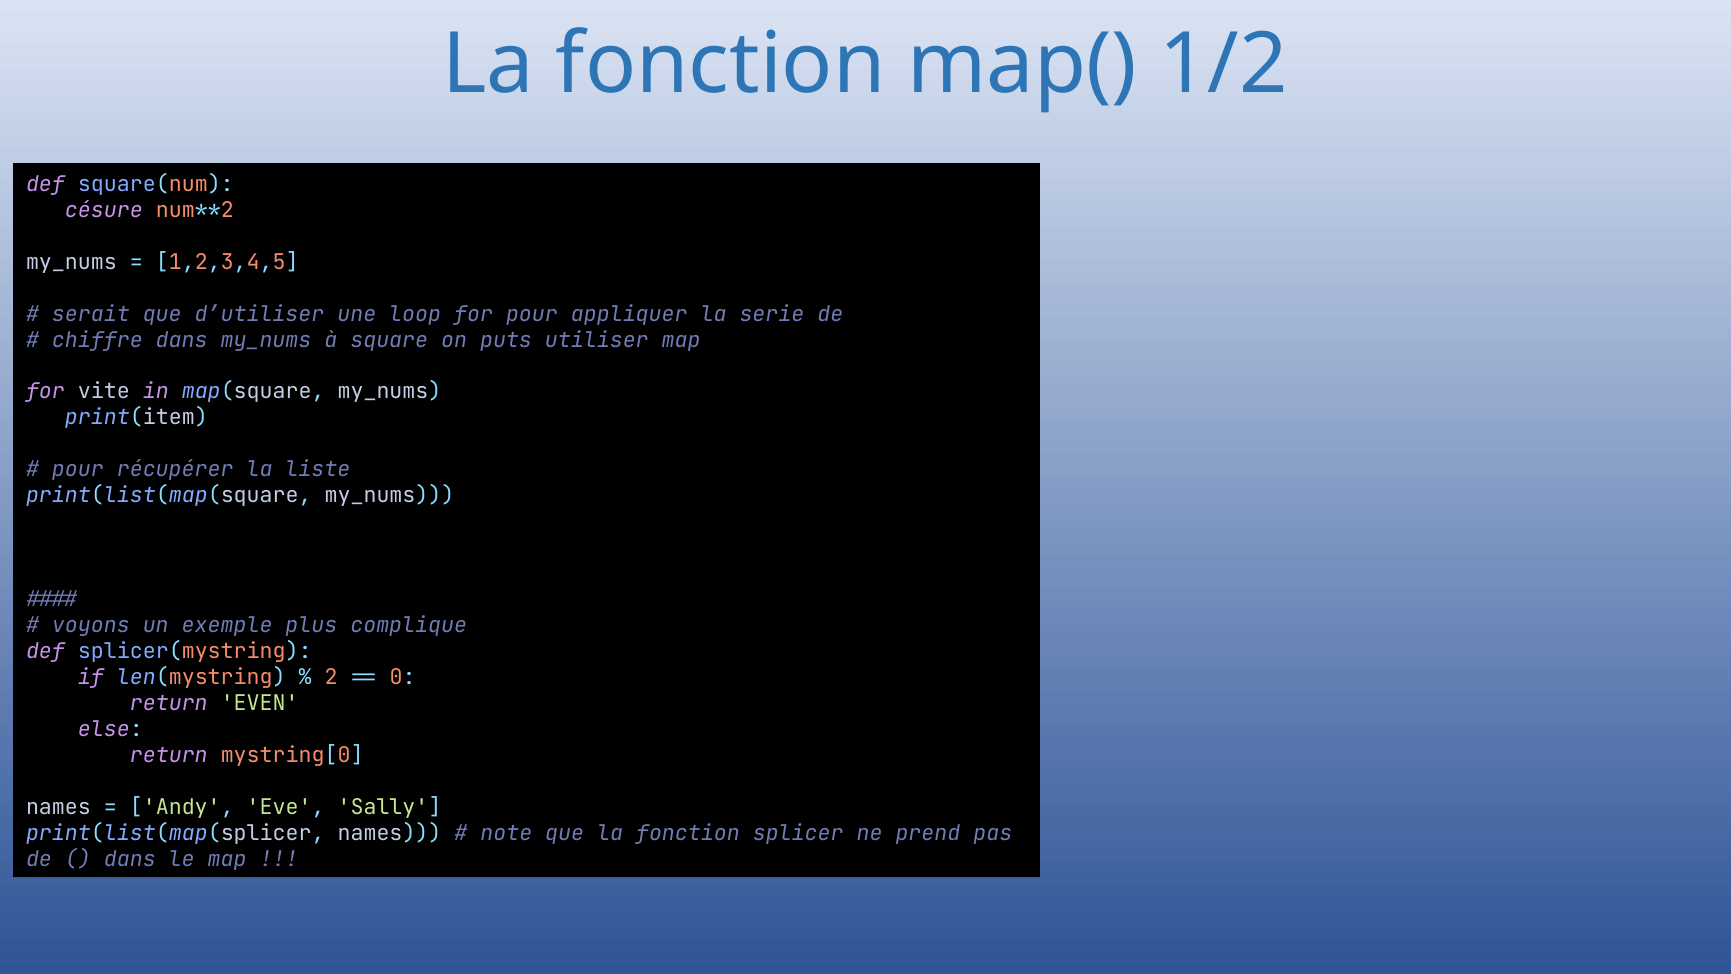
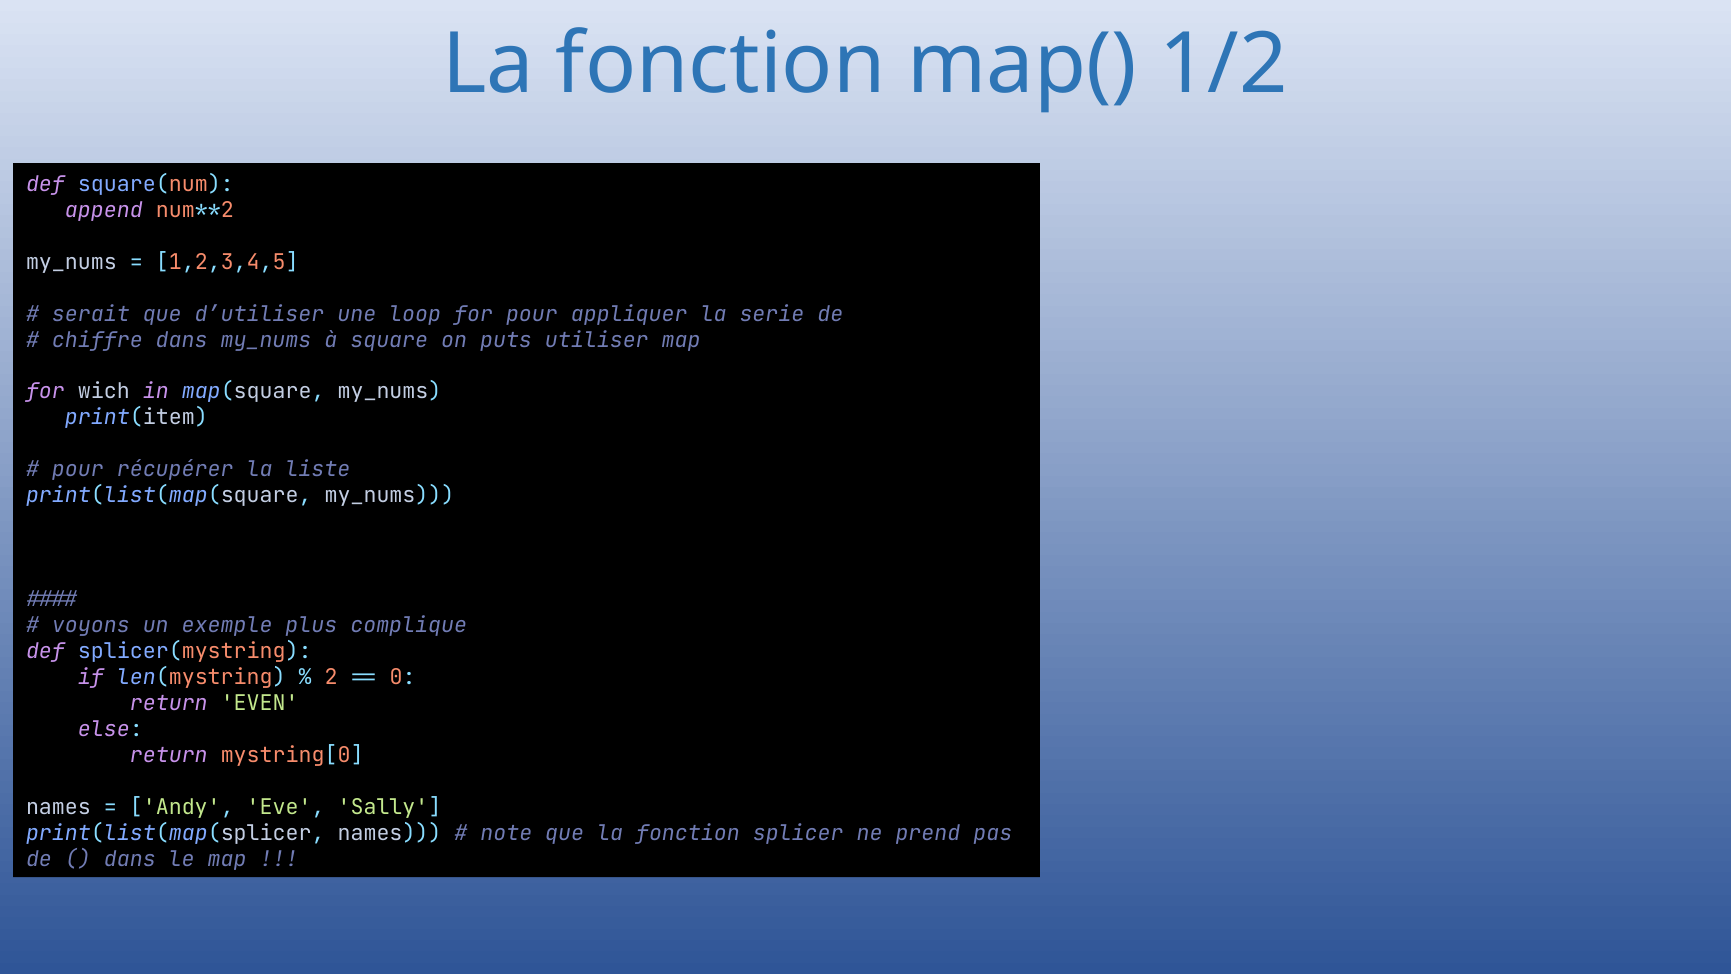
césure: césure -> append (104, 210)
vite: vite -> wich (104, 392)
